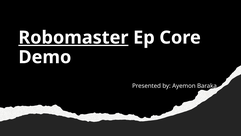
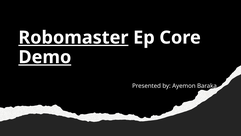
Demo underline: none -> present (45, 57)
